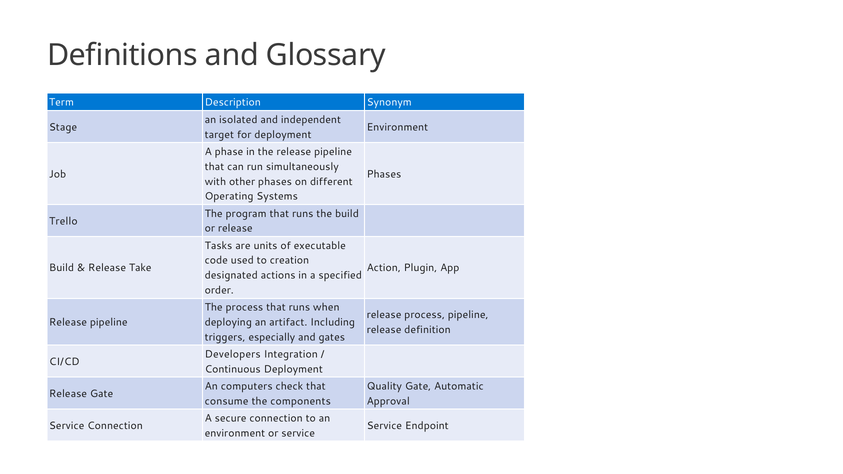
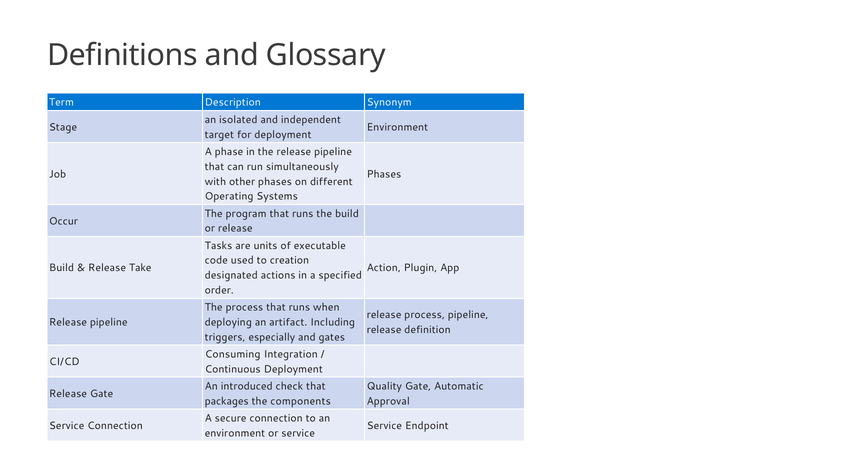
Trello: Trello -> Occur (63, 221)
Developers: Developers -> Consuming (233, 354)
computers: computers -> introduced (247, 386)
consume: consume -> packages (227, 401)
